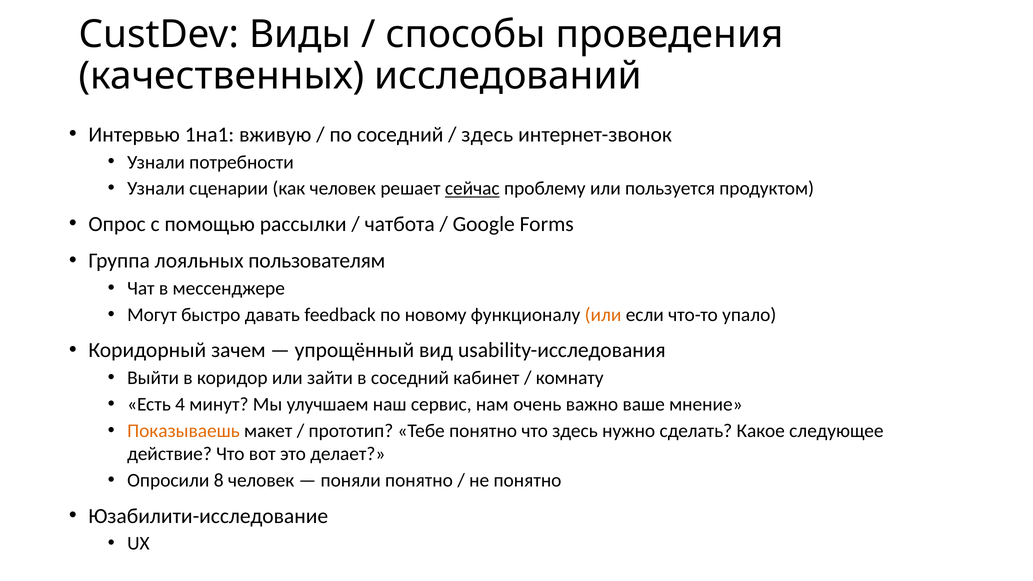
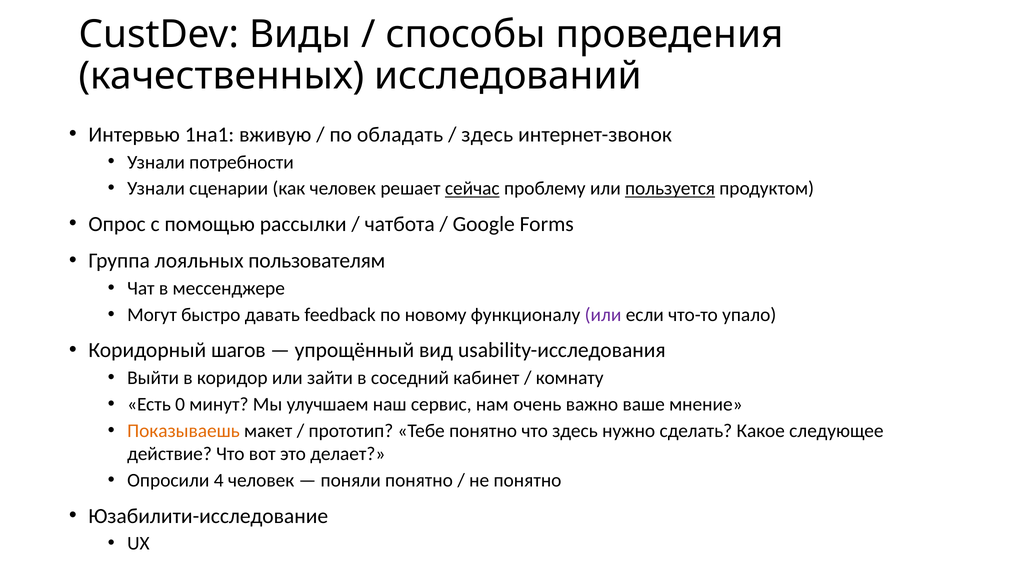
по соседний: соседний -> обладать (400, 135)
пользуется underline: none -> present (670, 189)
или colour: orange -> purple (603, 315)
зачем: зачем -> шагов (238, 350)
4: 4 -> 0 (180, 404)
8: 8 -> 4 (219, 481)
